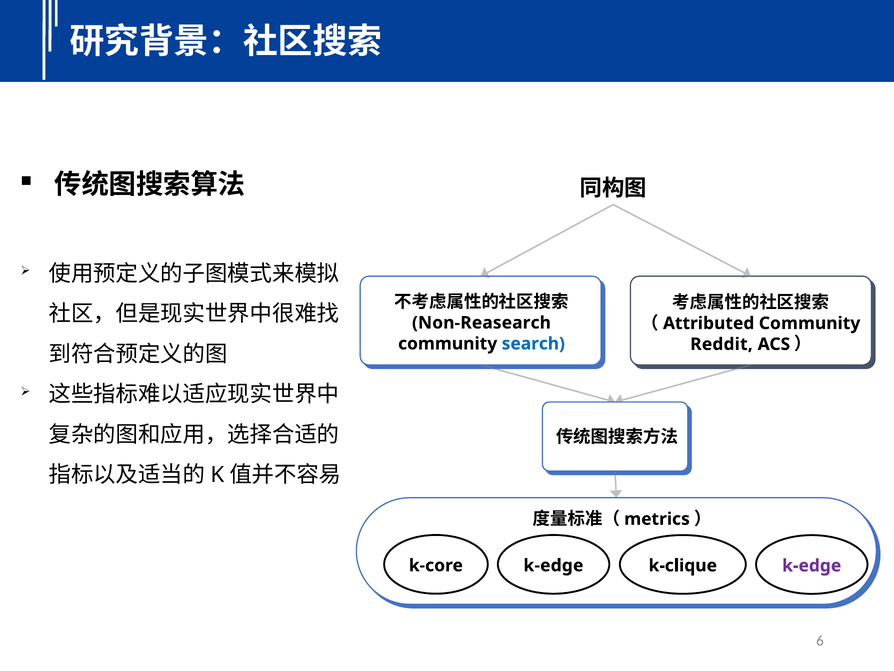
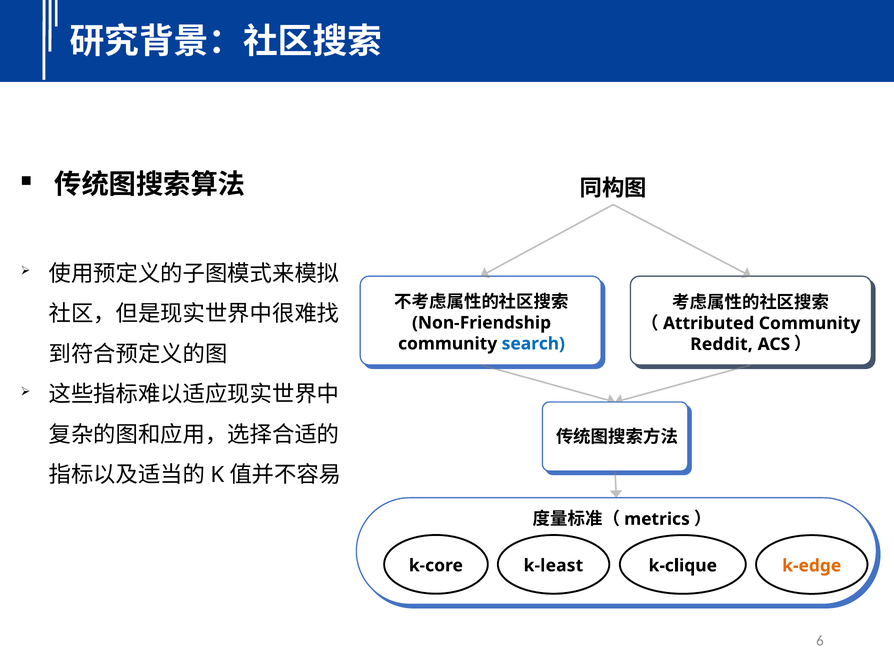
Non-Reasearch: Non-Reasearch -> Non-Friendship (482, 323)
k-core k-edge: k-edge -> k-least (553, 565)
k-edge colour: purple -> orange (812, 565)
